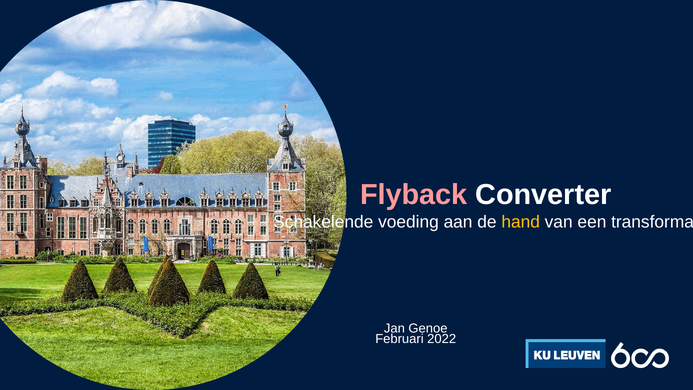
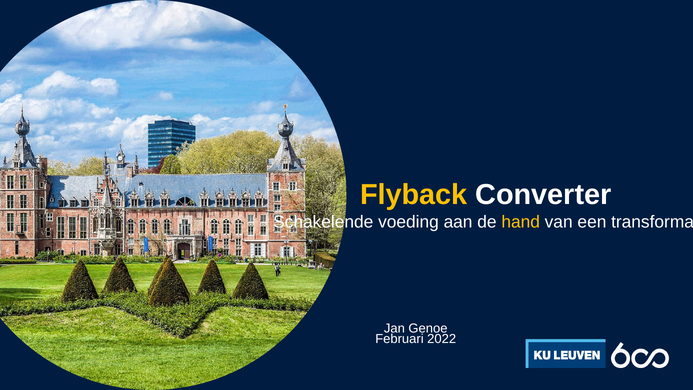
Flyback colour: pink -> yellow (414, 195)
